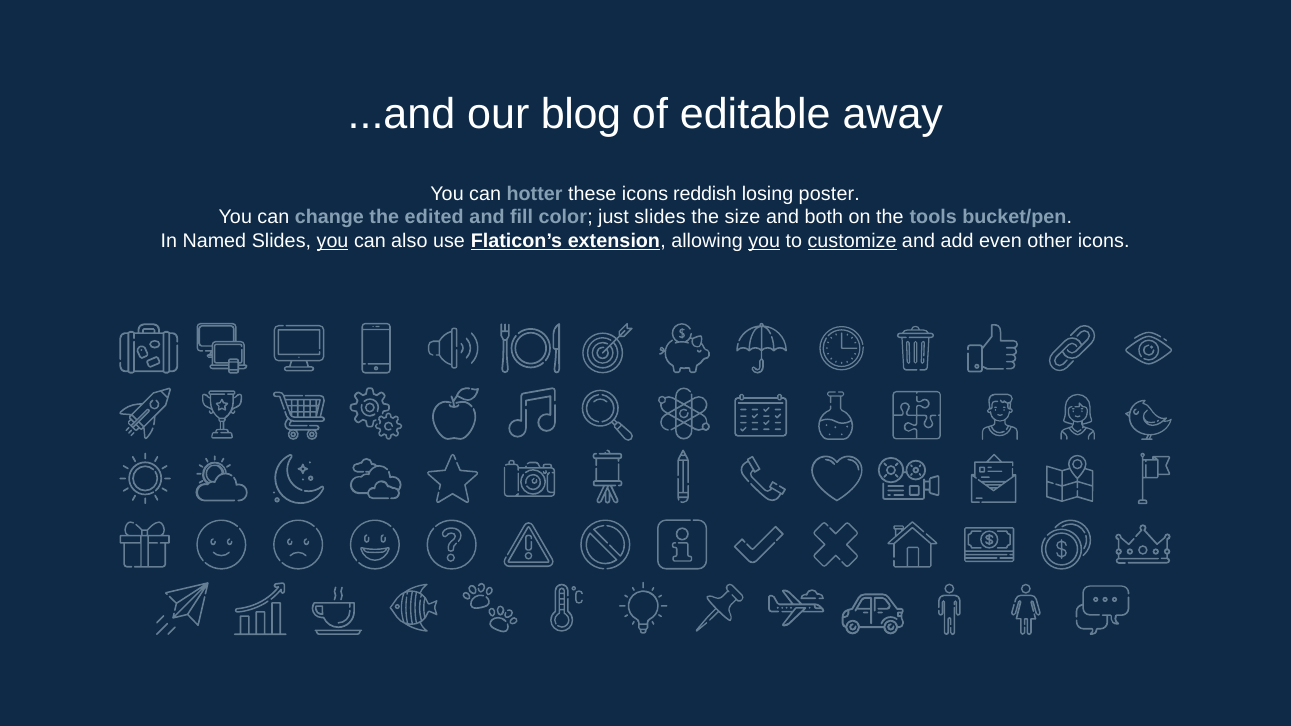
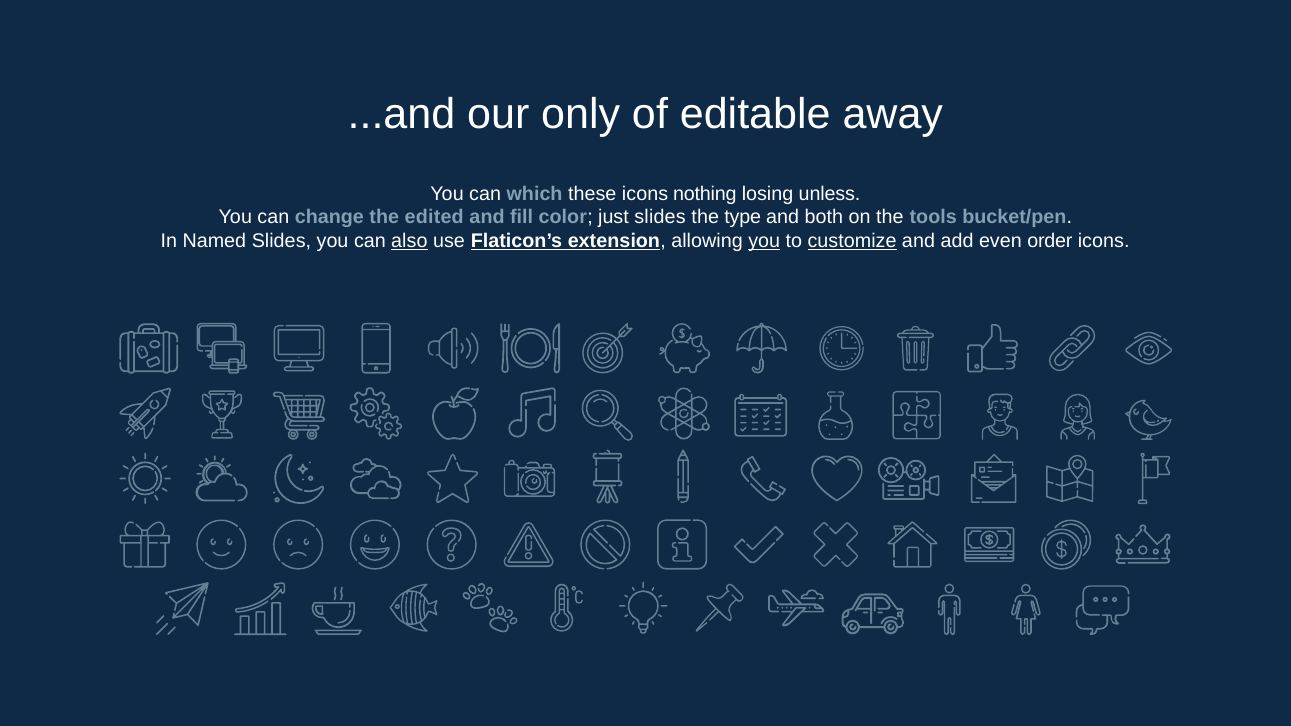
blog: blog -> only (581, 114)
hotter: hotter -> which (535, 194)
reddish: reddish -> nothing (705, 194)
poster: poster -> unless (829, 194)
size: size -> type (743, 218)
you underline: present -> none (333, 241)
also underline: none -> present (409, 241)
other: other -> order (1050, 241)
